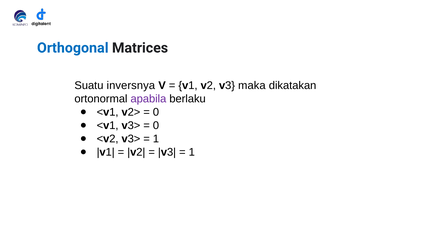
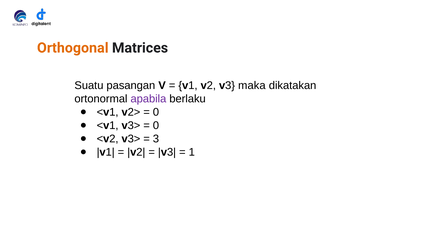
Orthogonal colour: blue -> orange (73, 48)
inversnya: inversnya -> pasangan (131, 85)
1: 1 -> 3 (156, 139)
